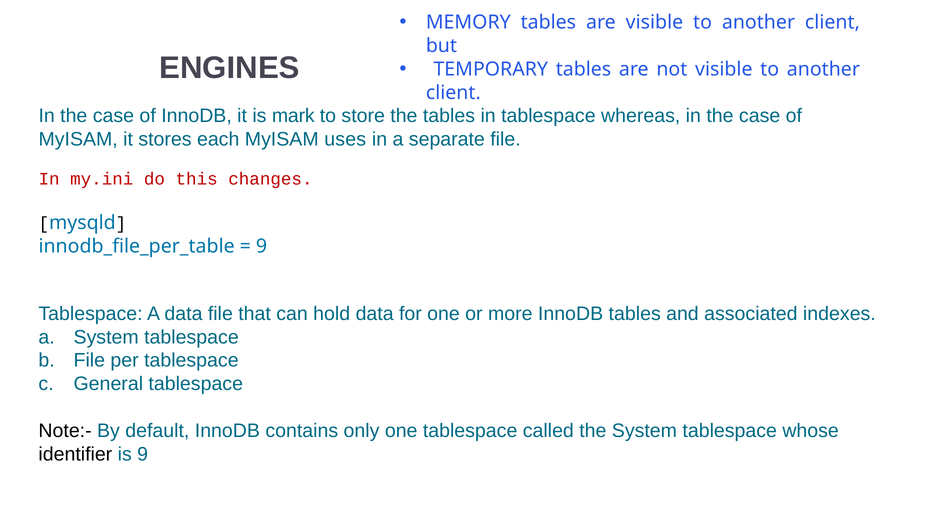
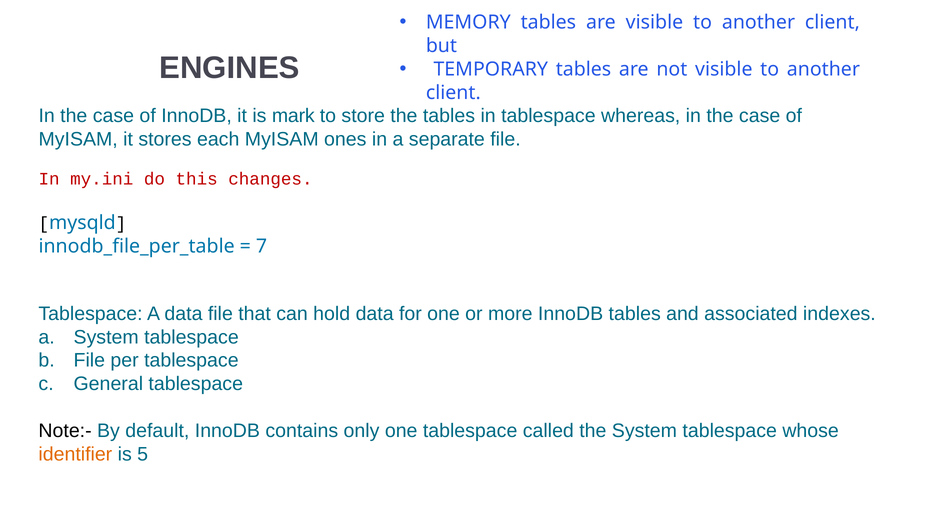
uses: uses -> ones (345, 139)
9: 9 -> 7 (262, 246)
identifier colour: black -> orange (75, 454)
is 9: 9 -> 5 (143, 454)
